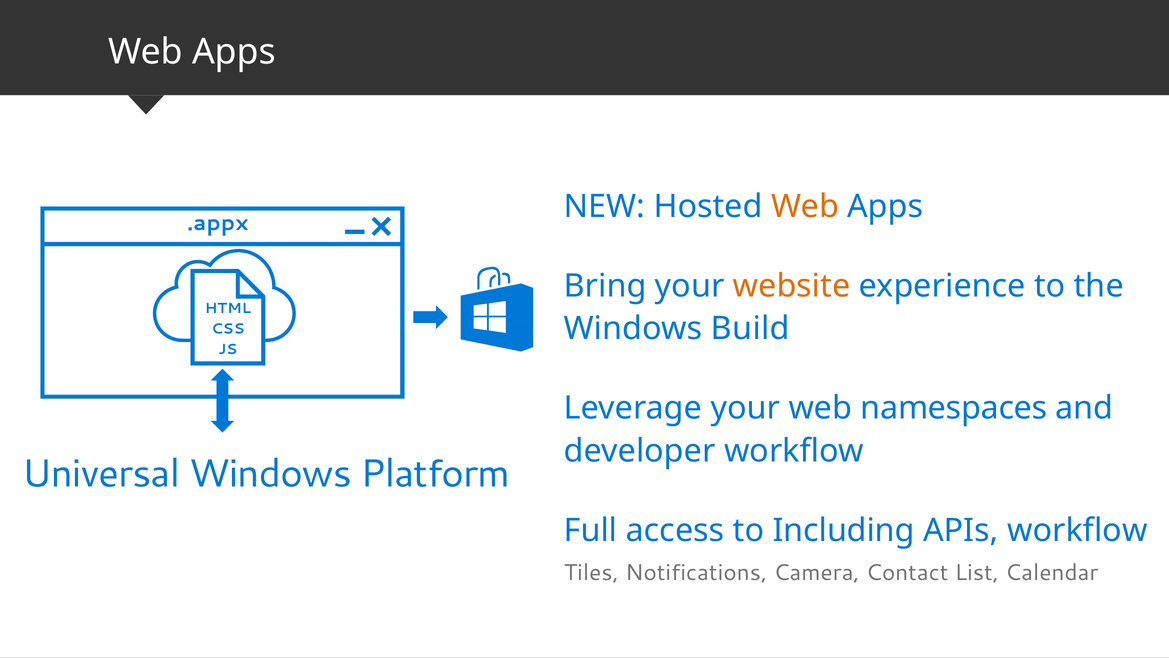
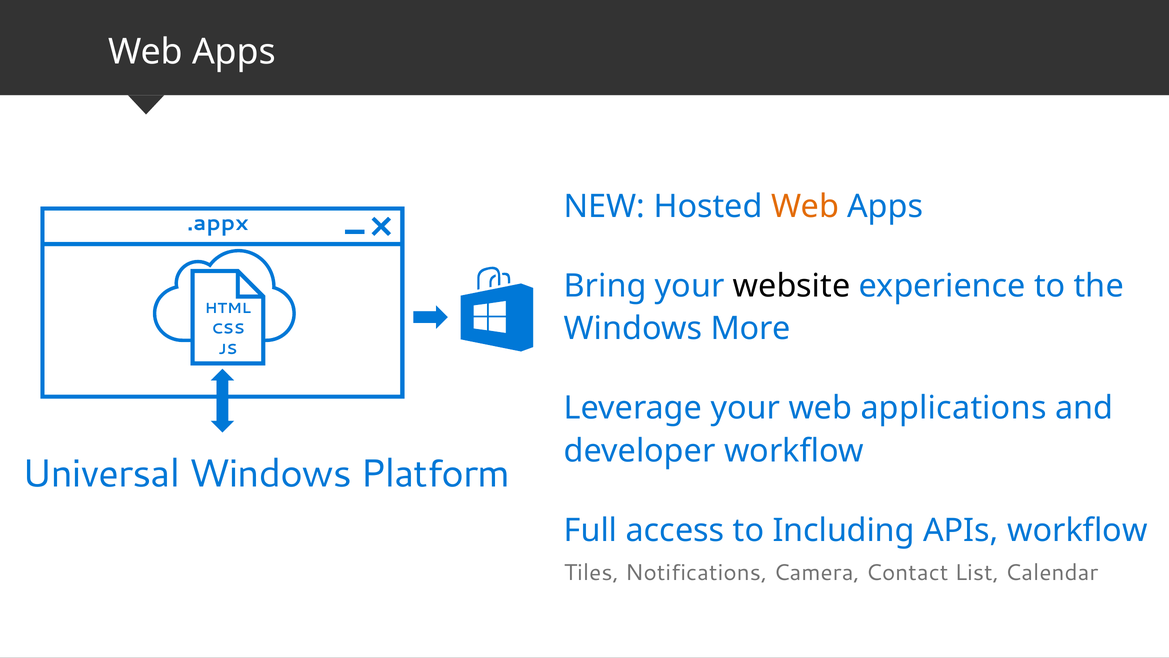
website colour: orange -> black (792, 286)
Build: Build -> More (751, 328)
namespaces: namespaces -> applications (954, 408)
